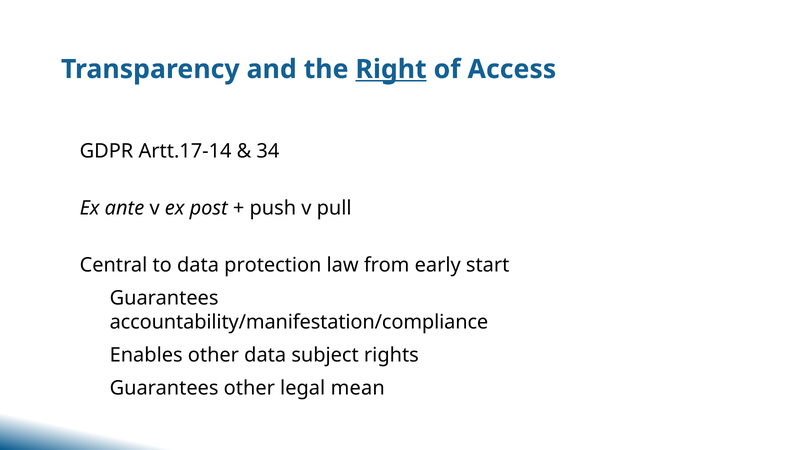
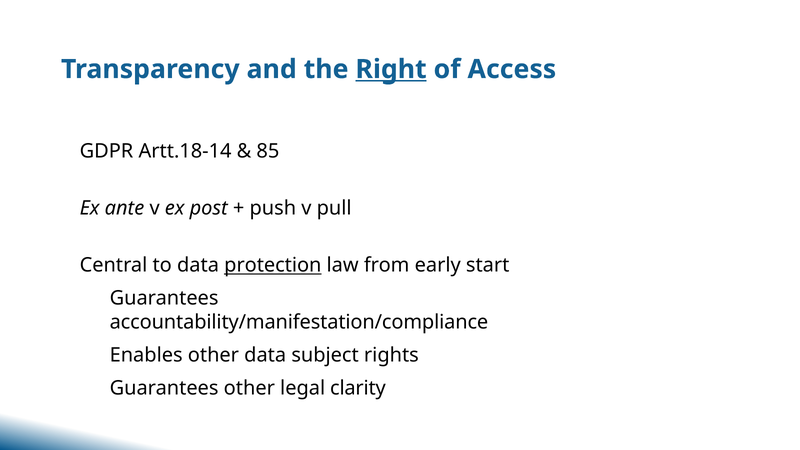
Artt.17-14: Artt.17-14 -> Artt.18-14 (185, 151)
34: 34 -> 85 (268, 151)
protection underline: none -> present (273, 265)
mean: mean -> clarity (358, 388)
